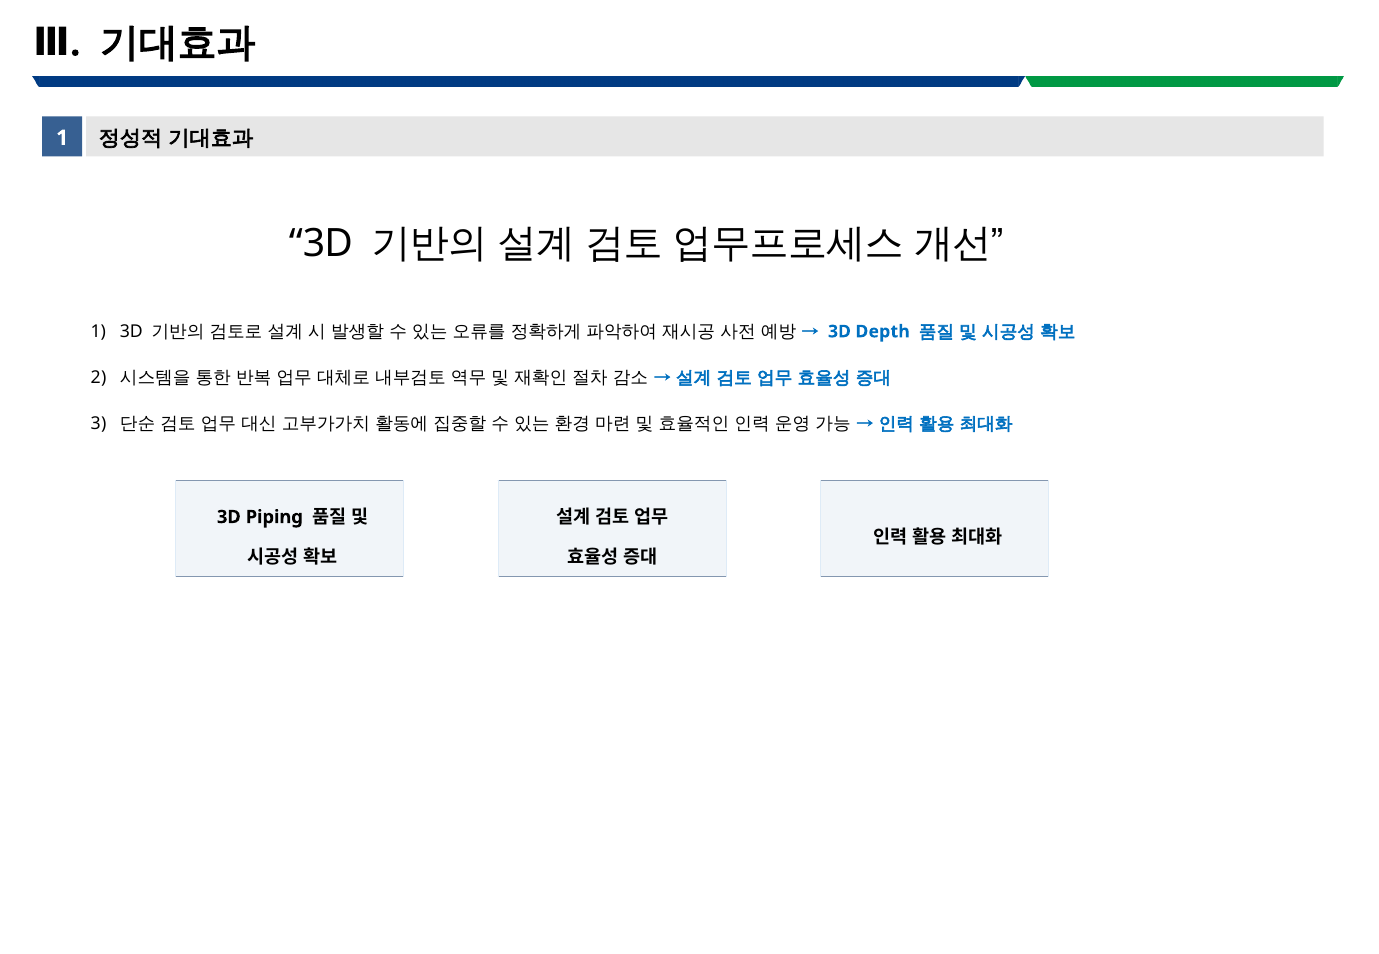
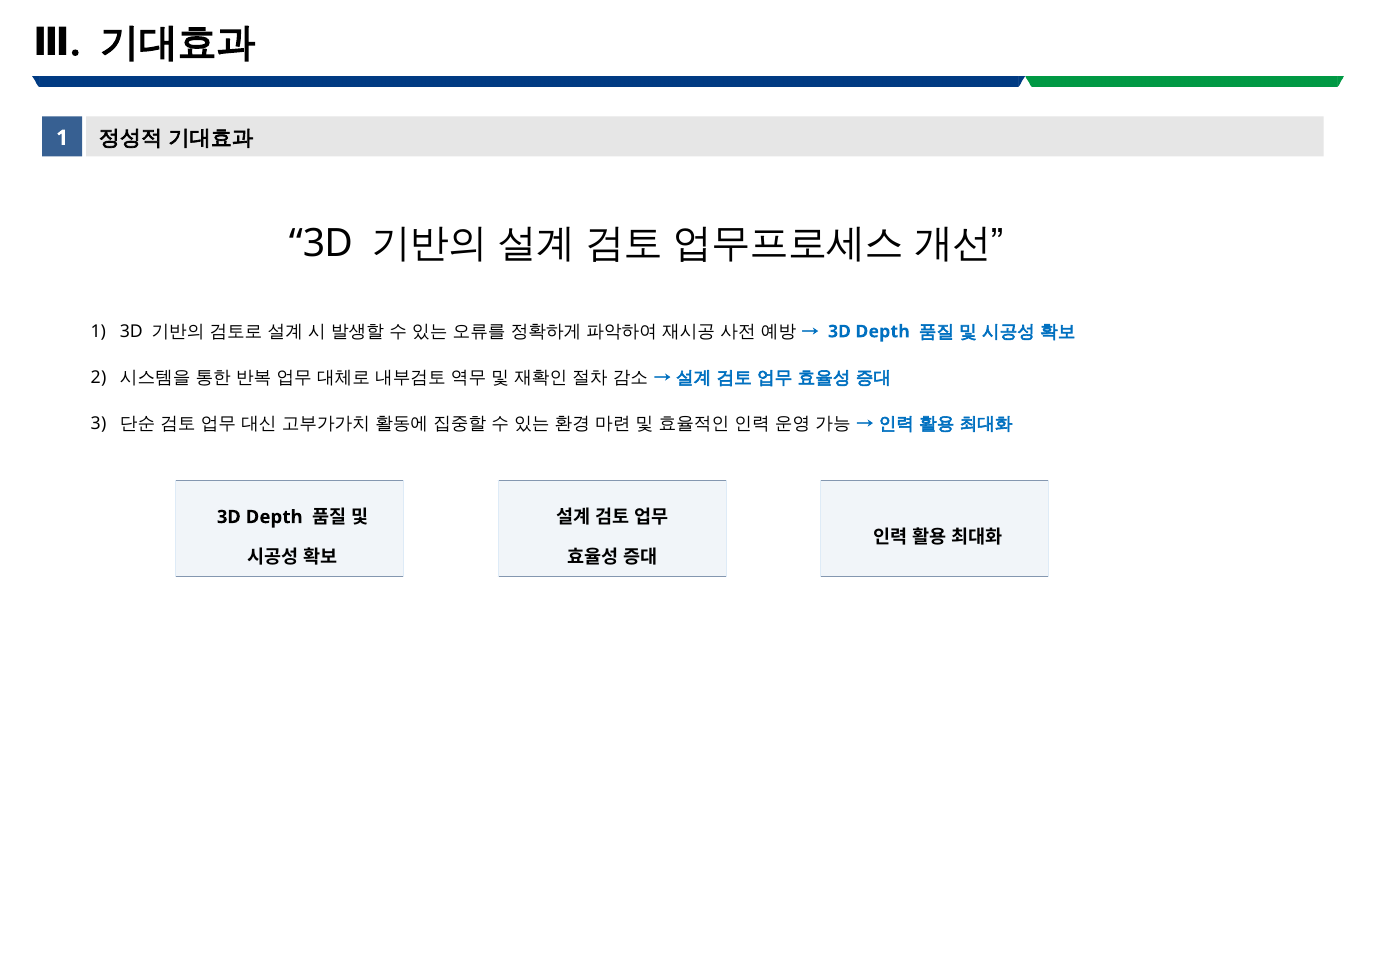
Piping: Piping -> Depth (274, 517)
